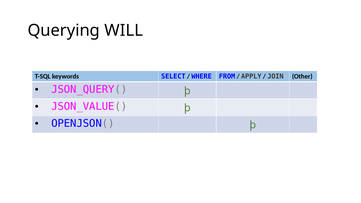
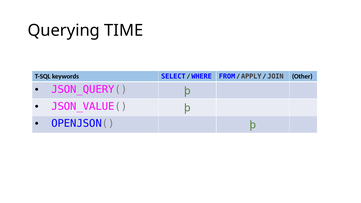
WILL: WILL -> TIME (124, 30)
